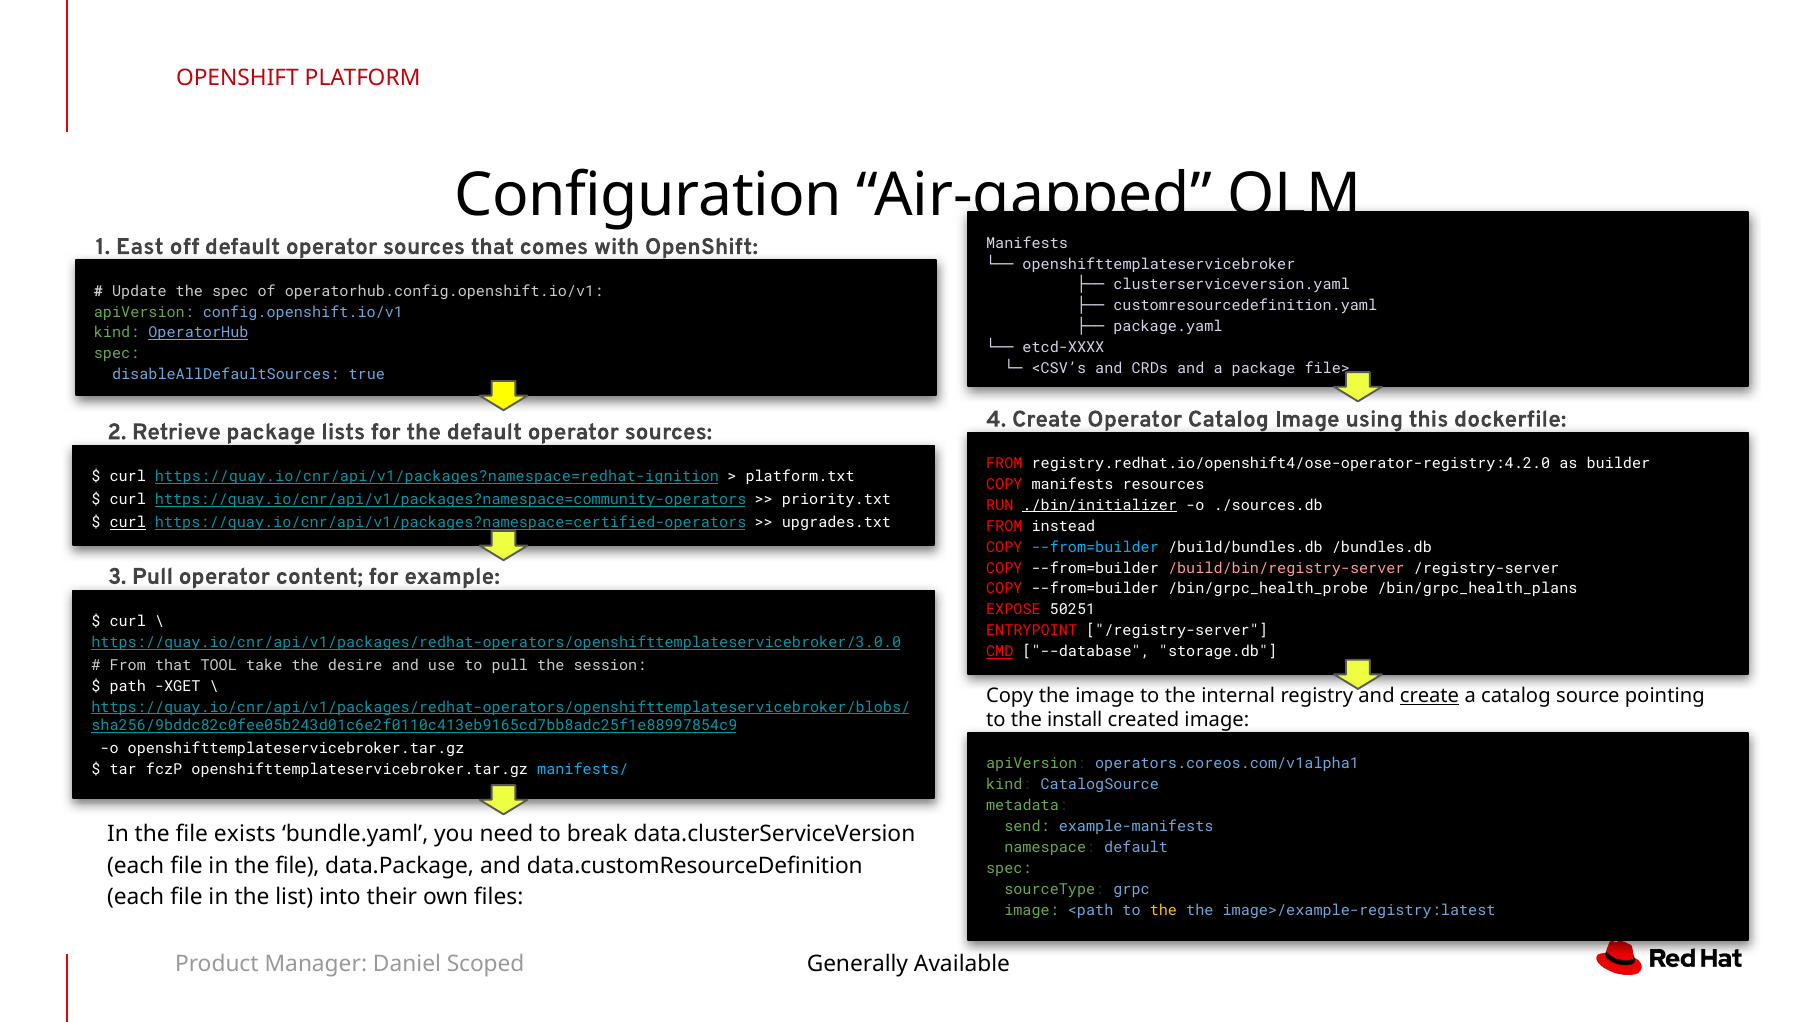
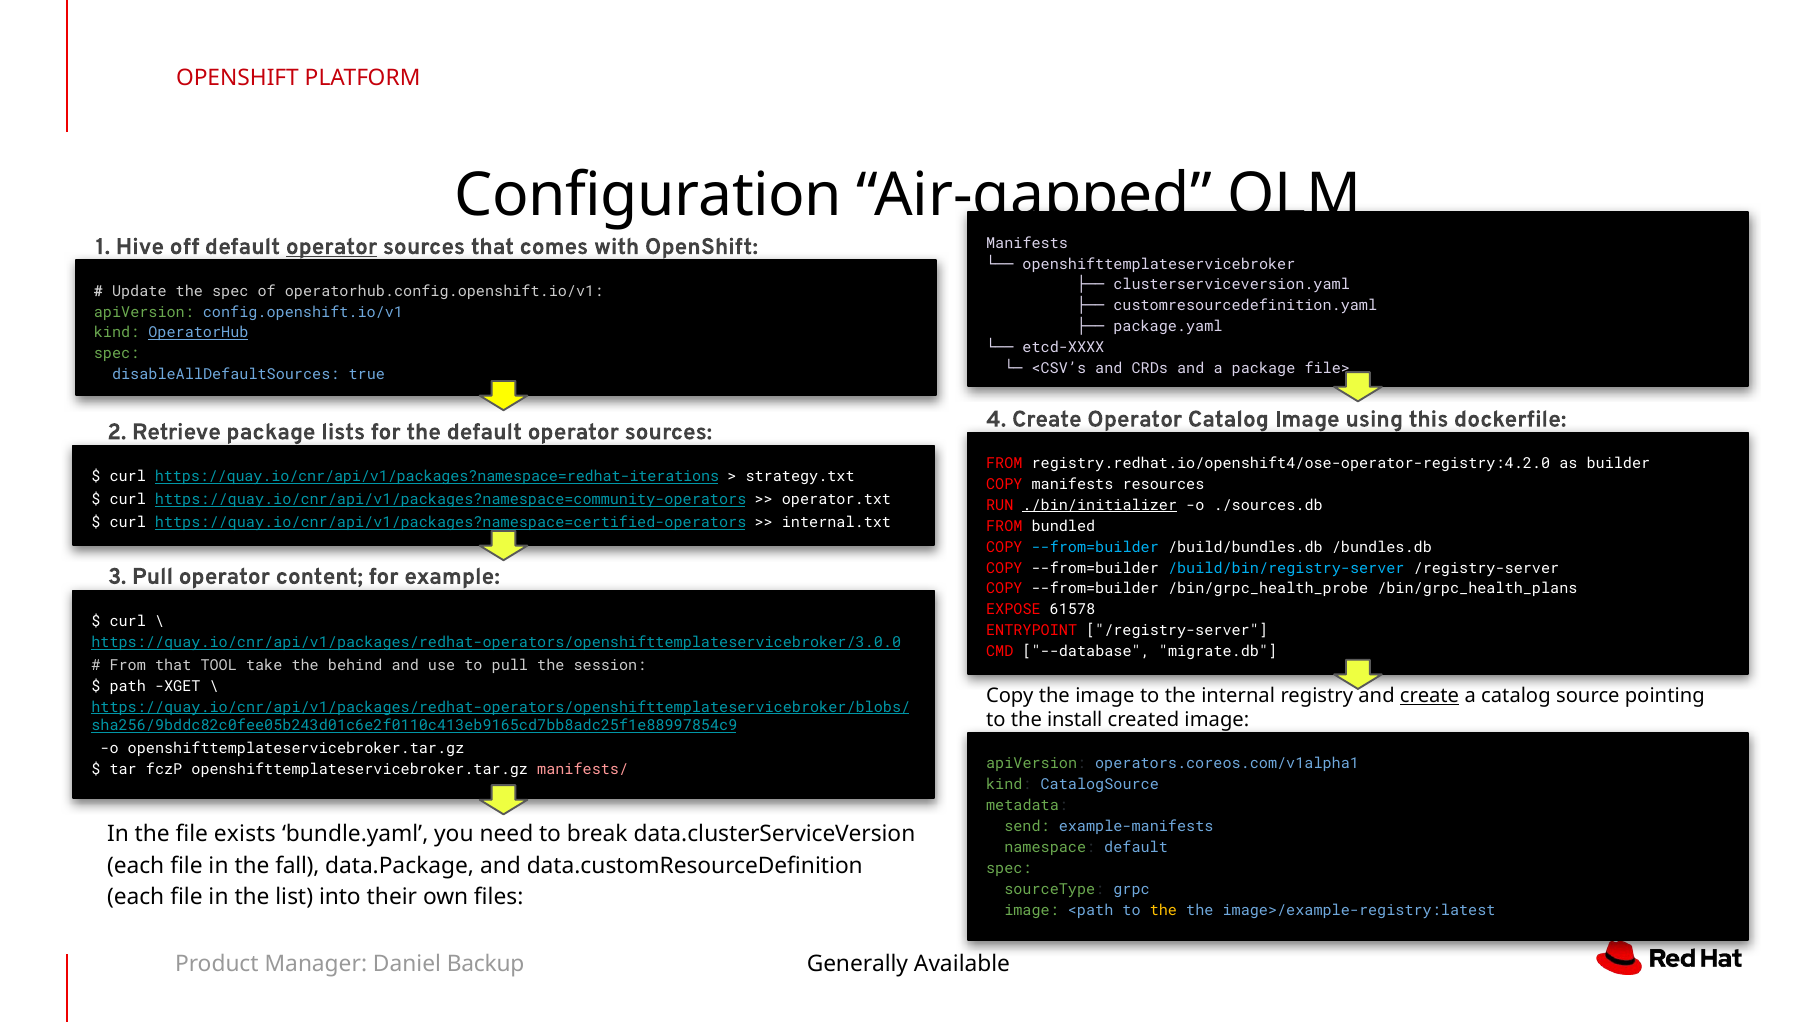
East: East -> Hive (140, 247)
operator underline: none -> present (332, 247)
https://quay.io/cnr/api/v1/packages?namespace=redhat-ignition: https://quay.io/cnr/api/v1/packages?namespace=redhat-ignition -> https://quay.io/cnr/api/v1/packages?namespace=redhat-iterations (437, 477)
platform.txt: platform.txt -> strategy.txt (800, 477)
priority.txt: priority.txt -> operator.txt (836, 500)
curl underline: present -> none (128, 523)
upgrades.txt: upgrades.txt -> internal.txt (836, 523)
instead: instead -> bundled (1063, 526)
/build/bin/registry-server colour: pink -> light blue (1286, 568)
50251: 50251 -> 61578 (1072, 610)
CMD underline: present -> none (1000, 652)
storage.db: storage.db -> migrate.db (1218, 652)
desire: desire -> behind (355, 665)
manifests/ colour: light blue -> pink (583, 769)
file in the file: file -> fall (297, 866)
Scoped: Scoped -> Backup (486, 964)
